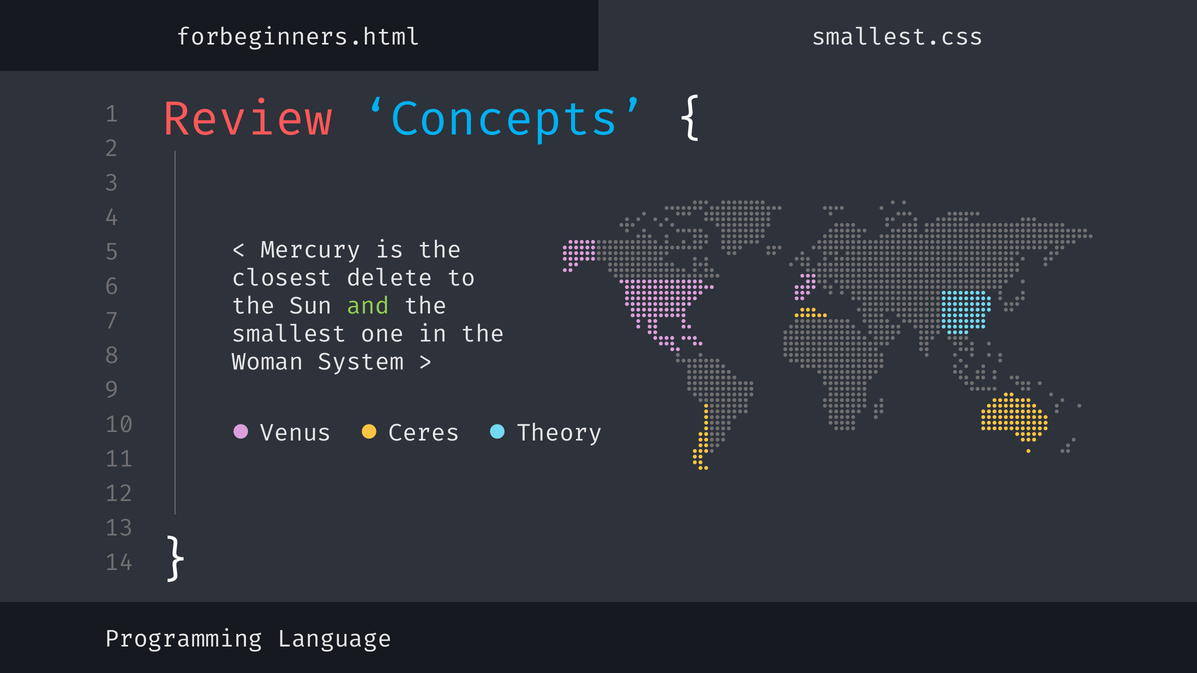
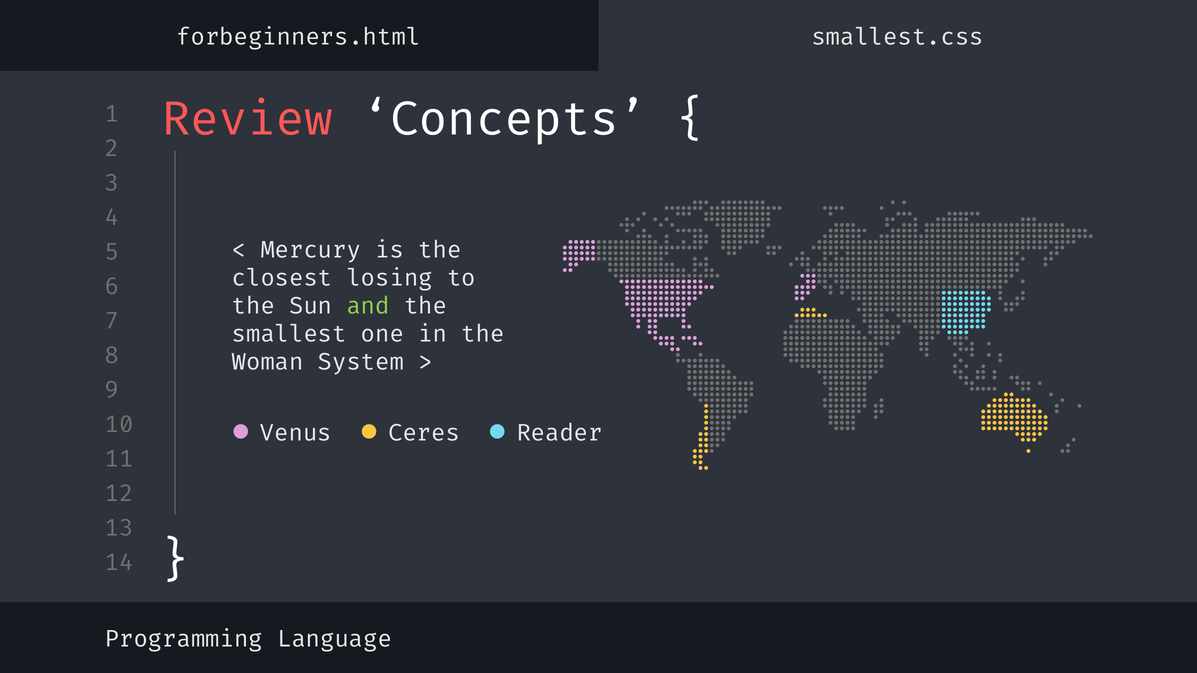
Concepts colour: light blue -> white (505, 119)
delete: delete -> losing (390, 278)
Theory: Theory -> Reader (560, 433)
